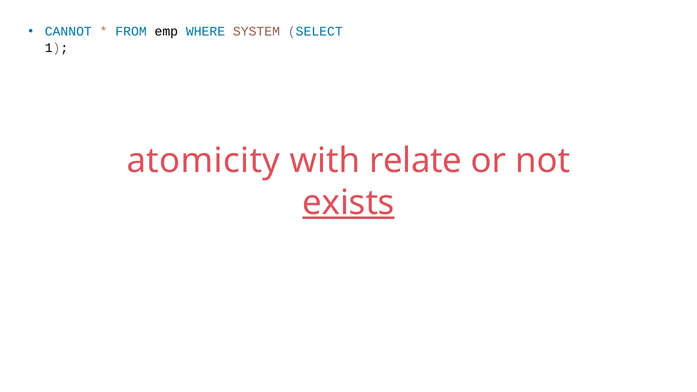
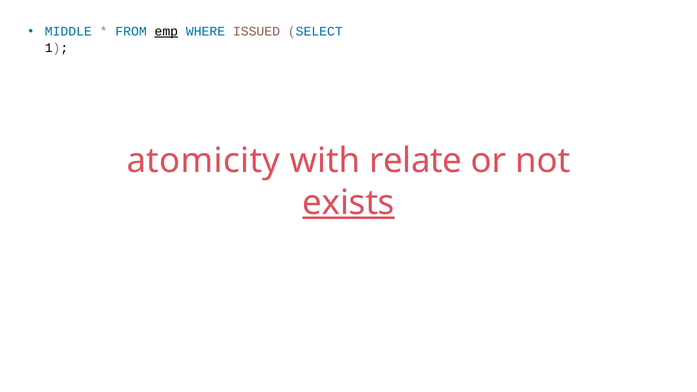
CANNOT: CANNOT -> MIDDLE (68, 31)
emp underline: none -> present (166, 31)
SYSTEM: SYSTEM -> ISSUED (256, 31)
